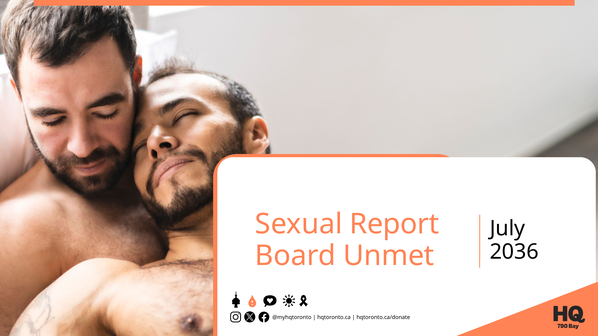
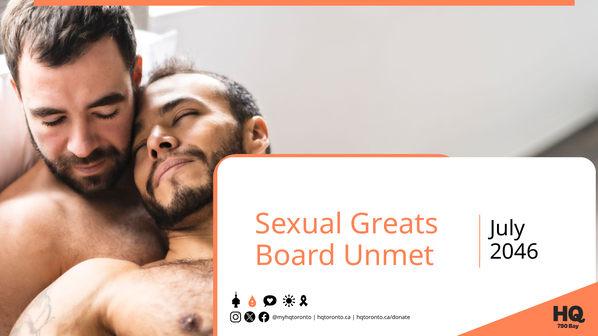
Report: Report -> Greats (394, 224)
2036: 2036 -> 2046 (514, 252)
